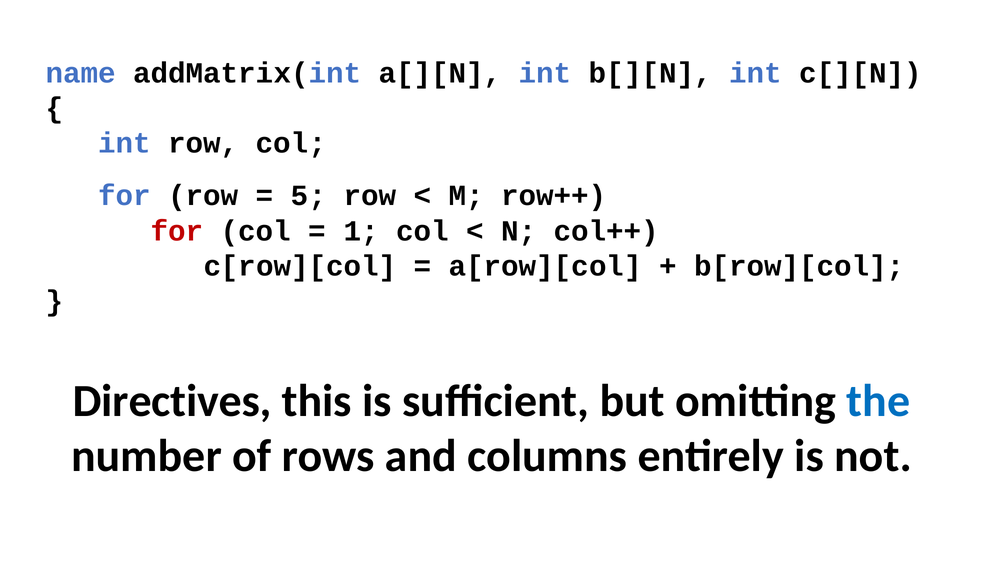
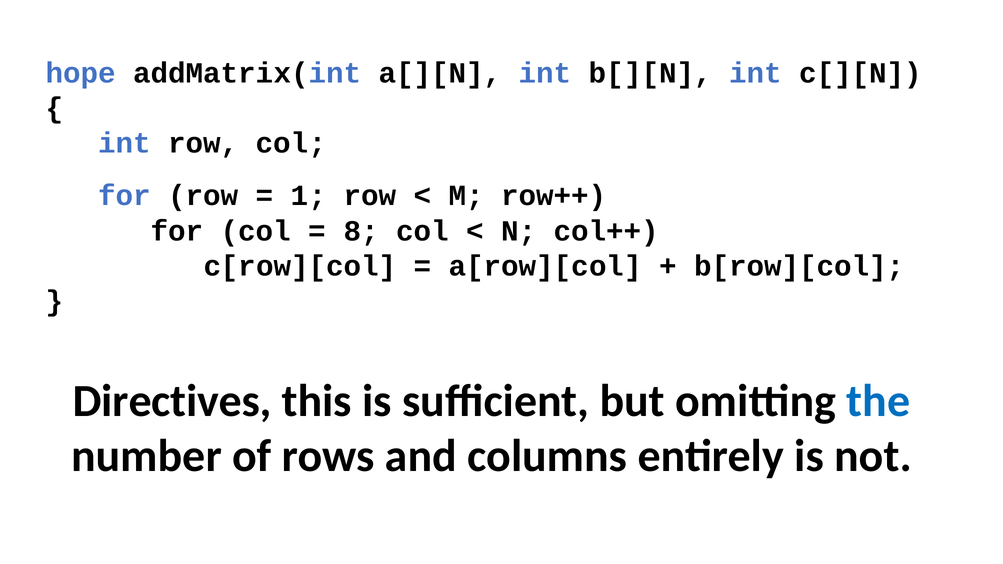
name: name -> hope (81, 73)
5: 5 -> 1 (309, 196)
for colour: red -> black (177, 231)
1: 1 -> 8 (361, 231)
